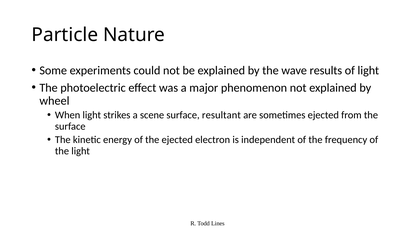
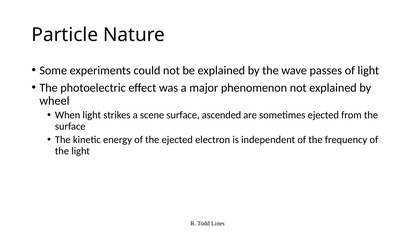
results: results -> passes (326, 70)
resultant: resultant -> ascended (222, 115)
